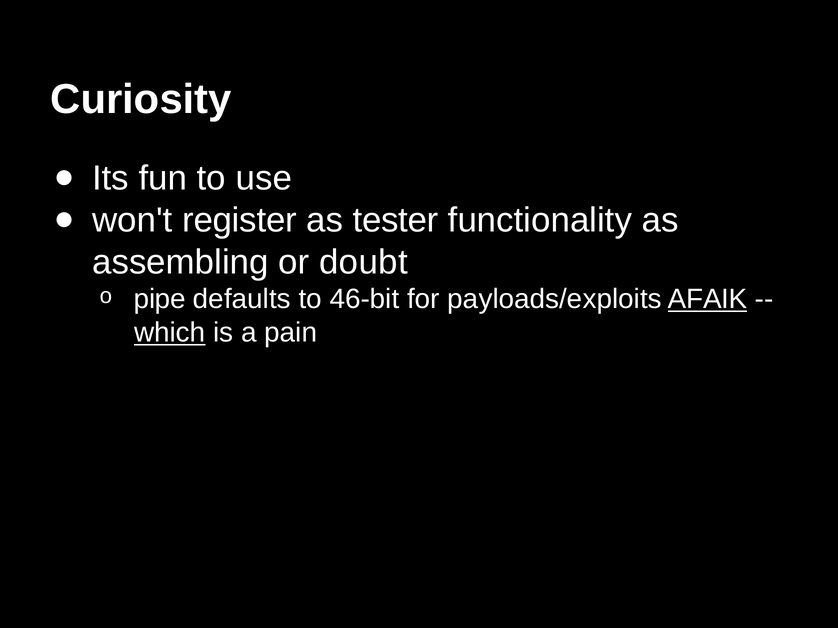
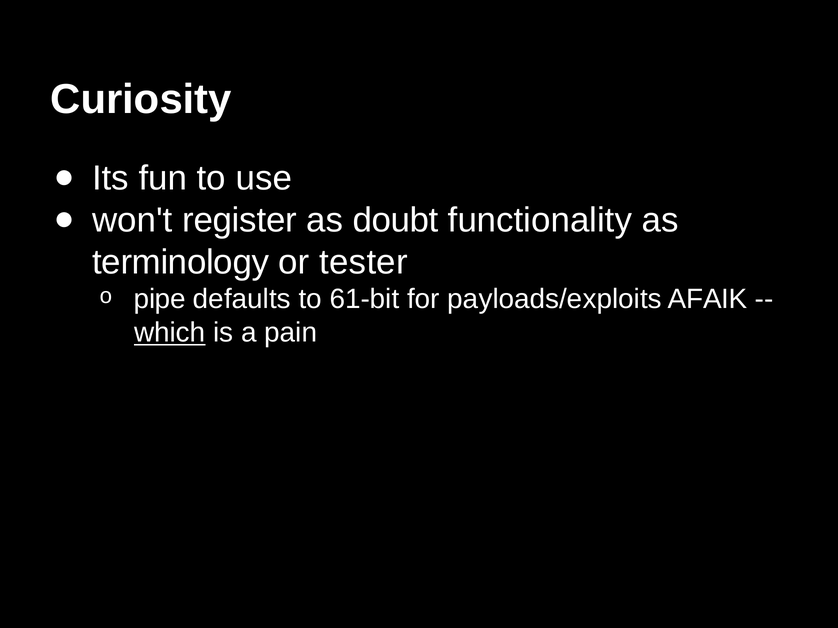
tester: tester -> doubt (396, 220)
assembling: assembling -> terminology (181, 262)
doubt: doubt -> tester (363, 262)
46-bit: 46-bit -> 61-bit (364, 299)
AFAIK underline: present -> none (708, 299)
